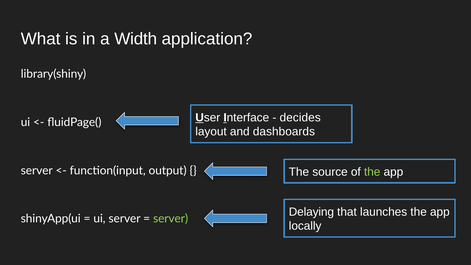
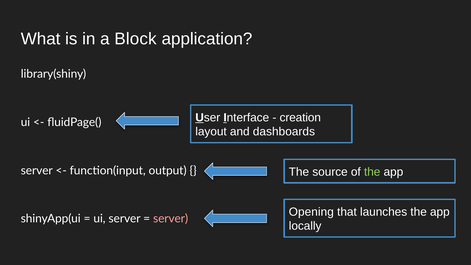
Width: Width -> Block (135, 39)
decides: decides -> creation (300, 117)
Delaying: Delaying -> Opening (311, 212)
server colour: light green -> pink (171, 219)
